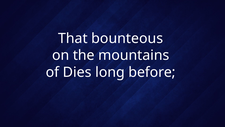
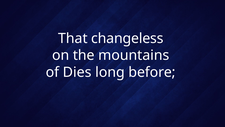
bounteous: bounteous -> changeless (127, 38)
